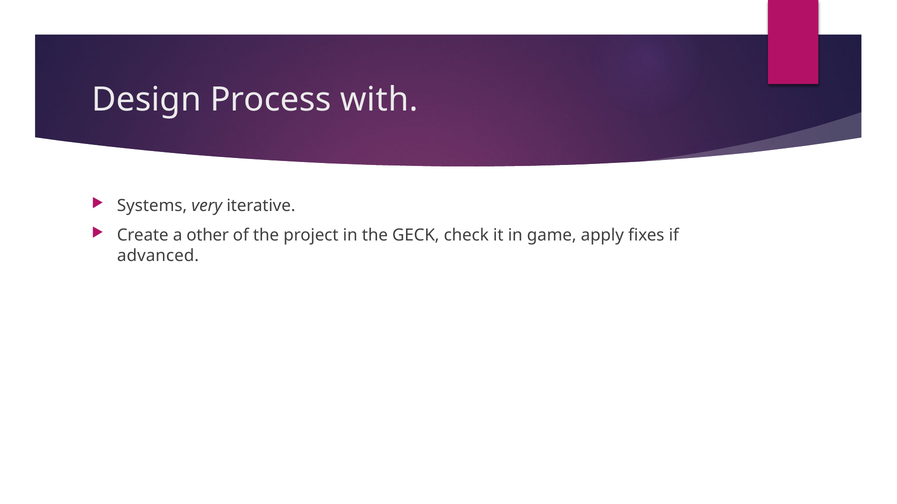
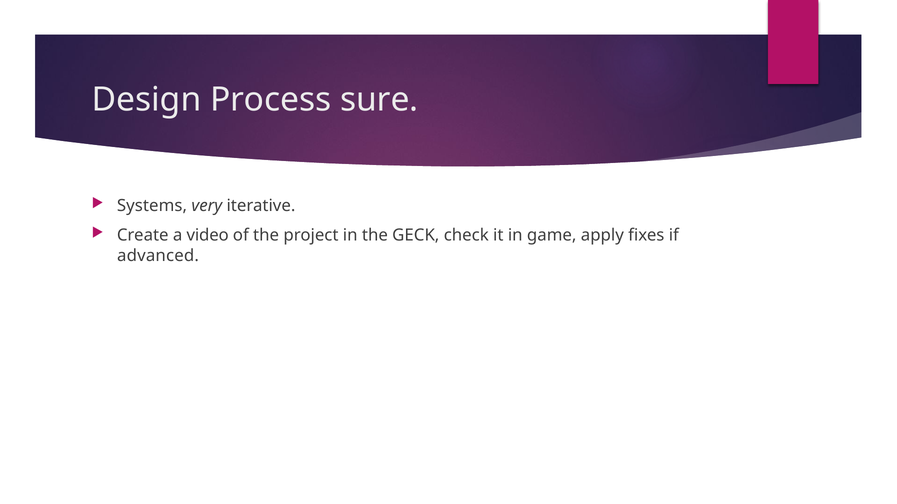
with: with -> sure (379, 100)
other: other -> video (208, 236)
